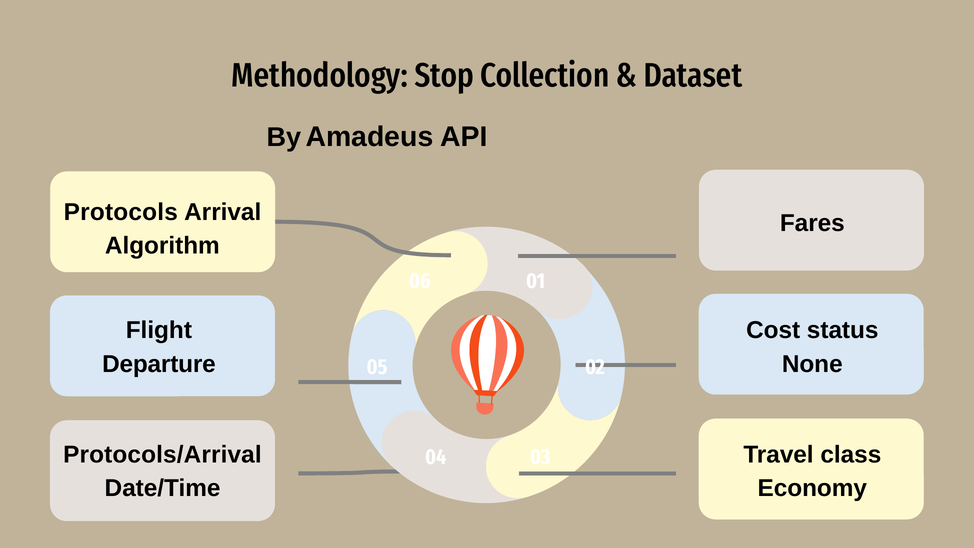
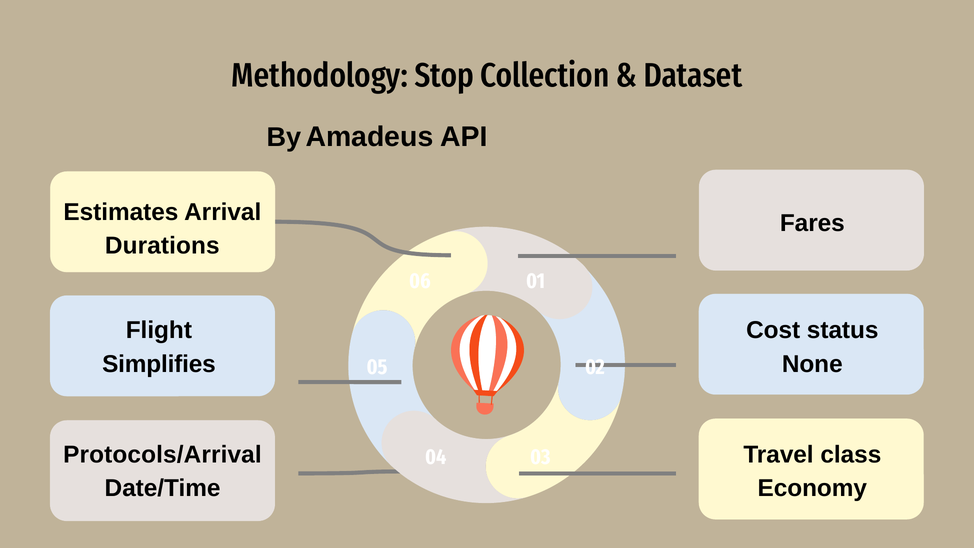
Protocols: Protocols -> Estimates (121, 212)
Algorithm: Algorithm -> Durations (162, 246)
Departure: Departure -> Simplifies (159, 364)
